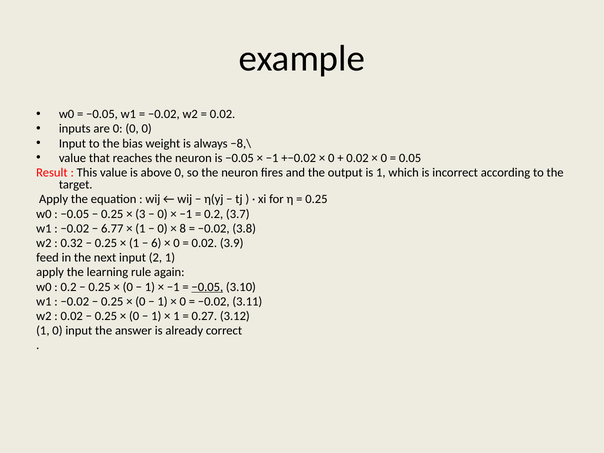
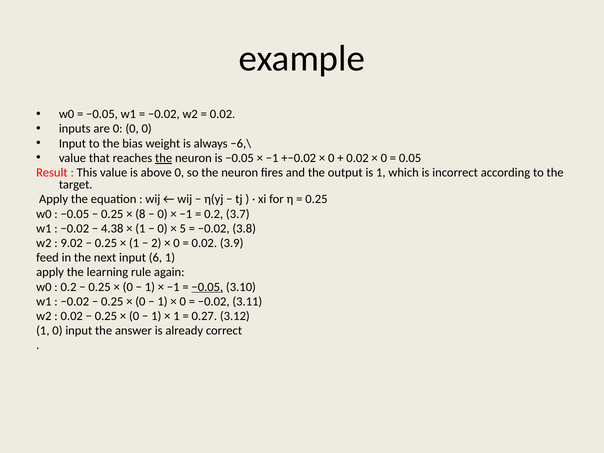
−8,\: −8,\ -> −6,\ (241, 143)
the underline: none -> present (164, 158)
3: 3 -> 8 (140, 214)
6.77: 6.77 -> 4.38 (112, 229)
8: 8 -> 5 (183, 229)
0.32: 0.32 -> 9.02 (72, 243)
6: 6 -> 2 (156, 243)
2: 2 -> 6 (155, 258)
